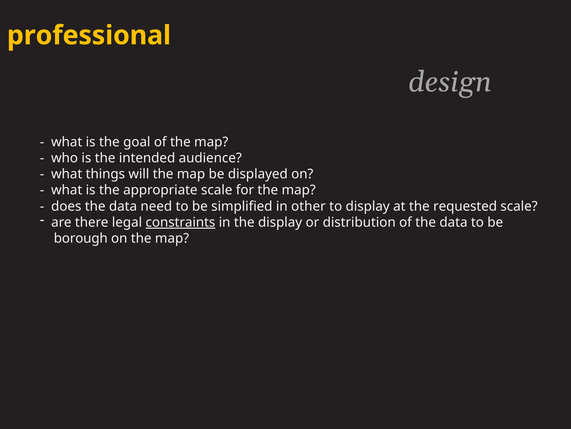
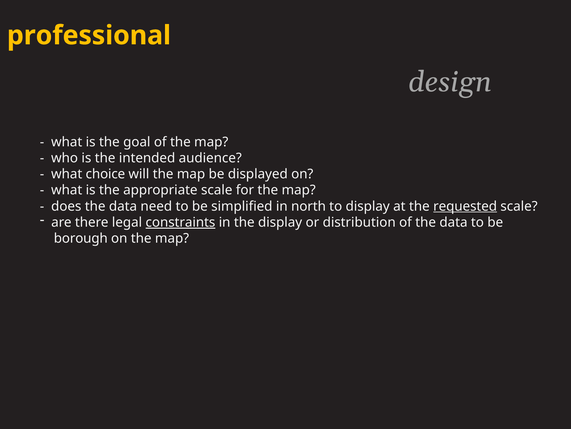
things: things -> choice (105, 174)
other: other -> north (309, 206)
requested underline: none -> present (465, 206)
